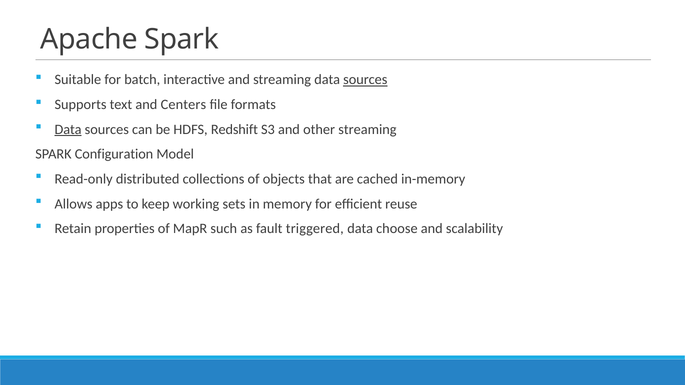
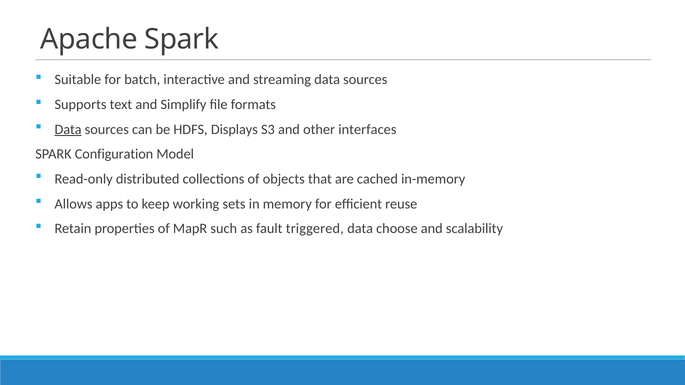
sources underline: present -> none (365, 80)
Centers: Centers -> Simplify (183, 105)
Redshift: Redshift -> Displays (234, 130)
other streaming: streaming -> interfaces (367, 130)
